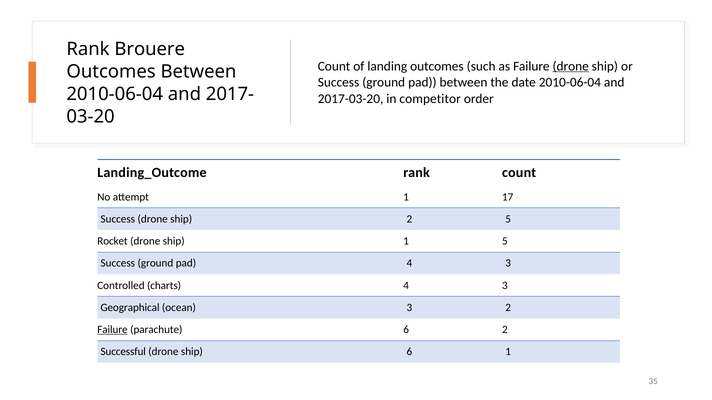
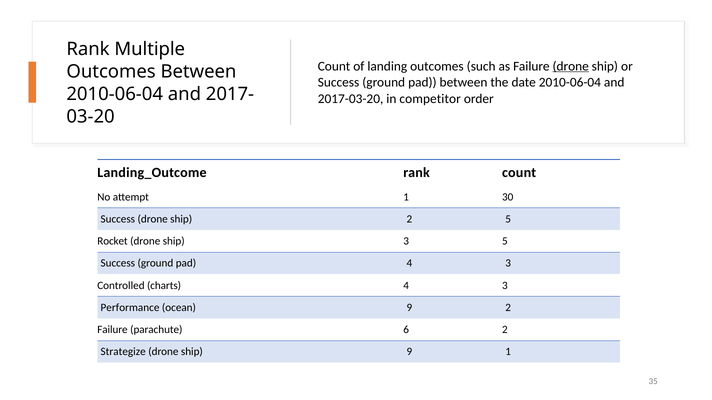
Brouere: Brouere -> Multiple (150, 49)
17: 17 -> 30 (508, 197)
ship 1: 1 -> 3 (406, 242)
Geographical: Geographical -> Performance (130, 308)
ocean 3: 3 -> 9 (409, 308)
Failure underline: present -> none (112, 330)
Successful: Successful -> Strategize (123, 352)
ship 6: 6 -> 9 (409, 352)
